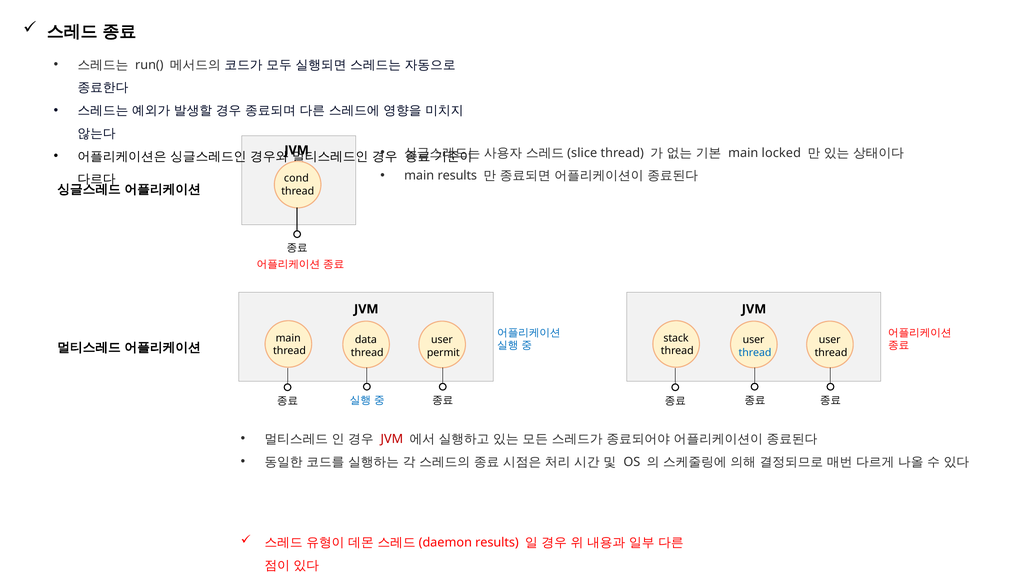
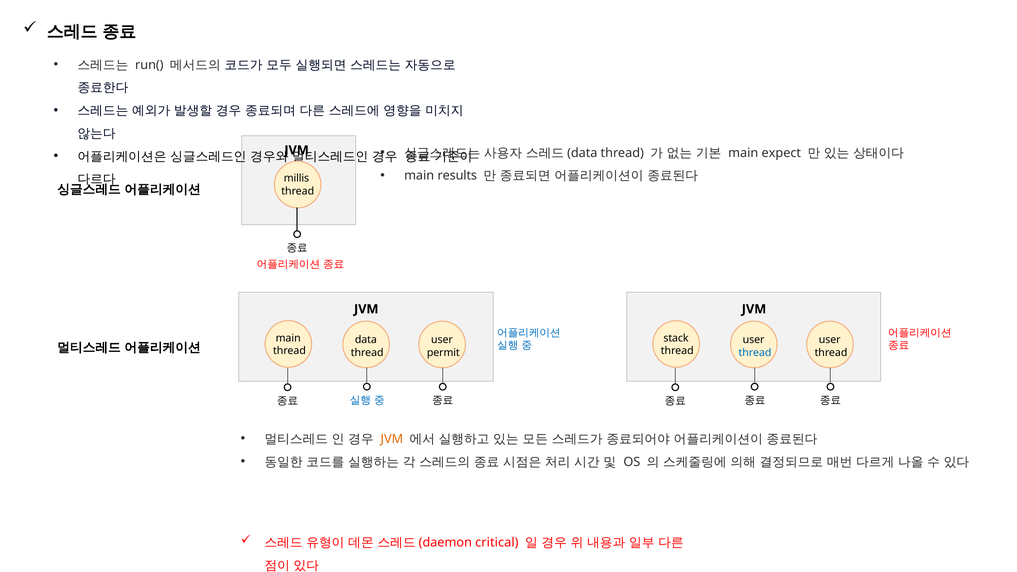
slice: slice -> data (582, 153)
locked: locked -> expect (781, 153)
cond: cond -> millis (297, 178)
JVM colour: red -> orange (392, 439)
results: results -> critical (497, 543)
